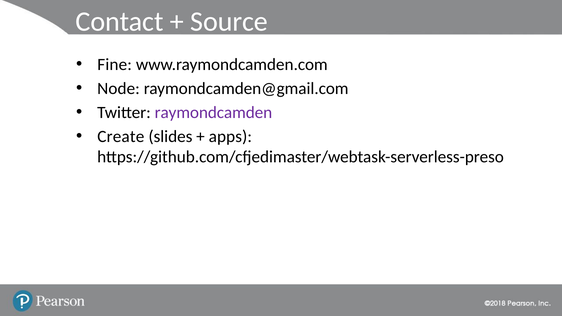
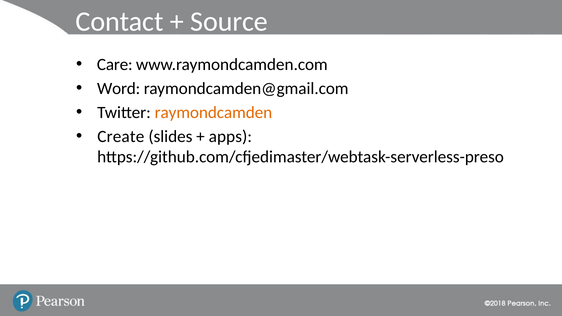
Fine: Fine -> Care (115, 64)
Node: Node -> Word (119, 88)
raymondcamden colour: purple -> orange (213, 112)
